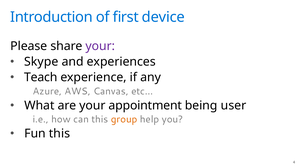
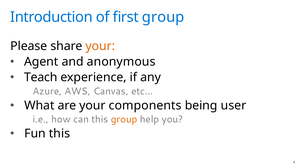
first device: device -> group (163, 17)
your colour: purple -> orange (100, 46)
Skype: Skype -> Agent (41, 62)
experiences: experiences -> anonymous (121, 62)
appointment: appointment -> components (145, 106)
